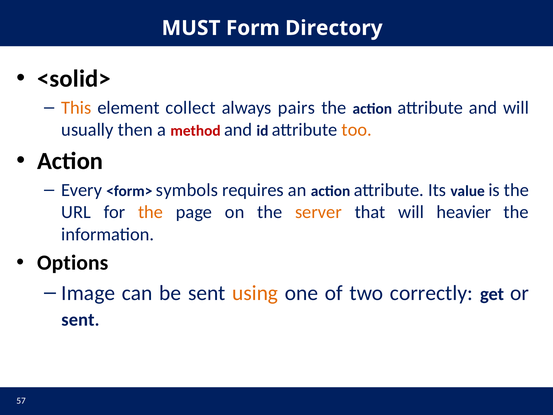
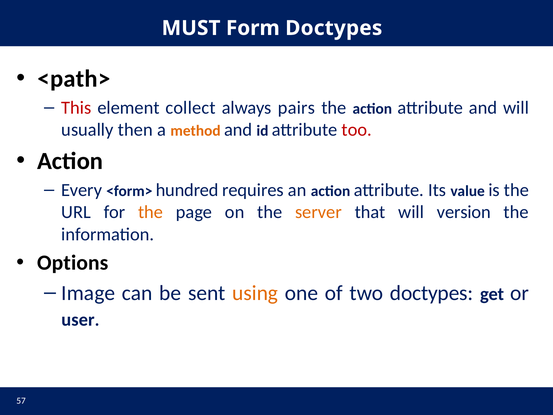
Form Directory: Directory -> Doctypes (334, 28)
<solid>: <solid> -> <path> (74, 79)
This colour: orange -> red (76, 108)
method colour: red -> orange (195, 131)
too colour: orange -> red (357, 130)
symbols: symbols -> hundred (187, 190)
heavier: heavier -> version (464, 212)
two correctly: correctly -> doctypes (432, 293)
sent: sent -> user (78, 320)
